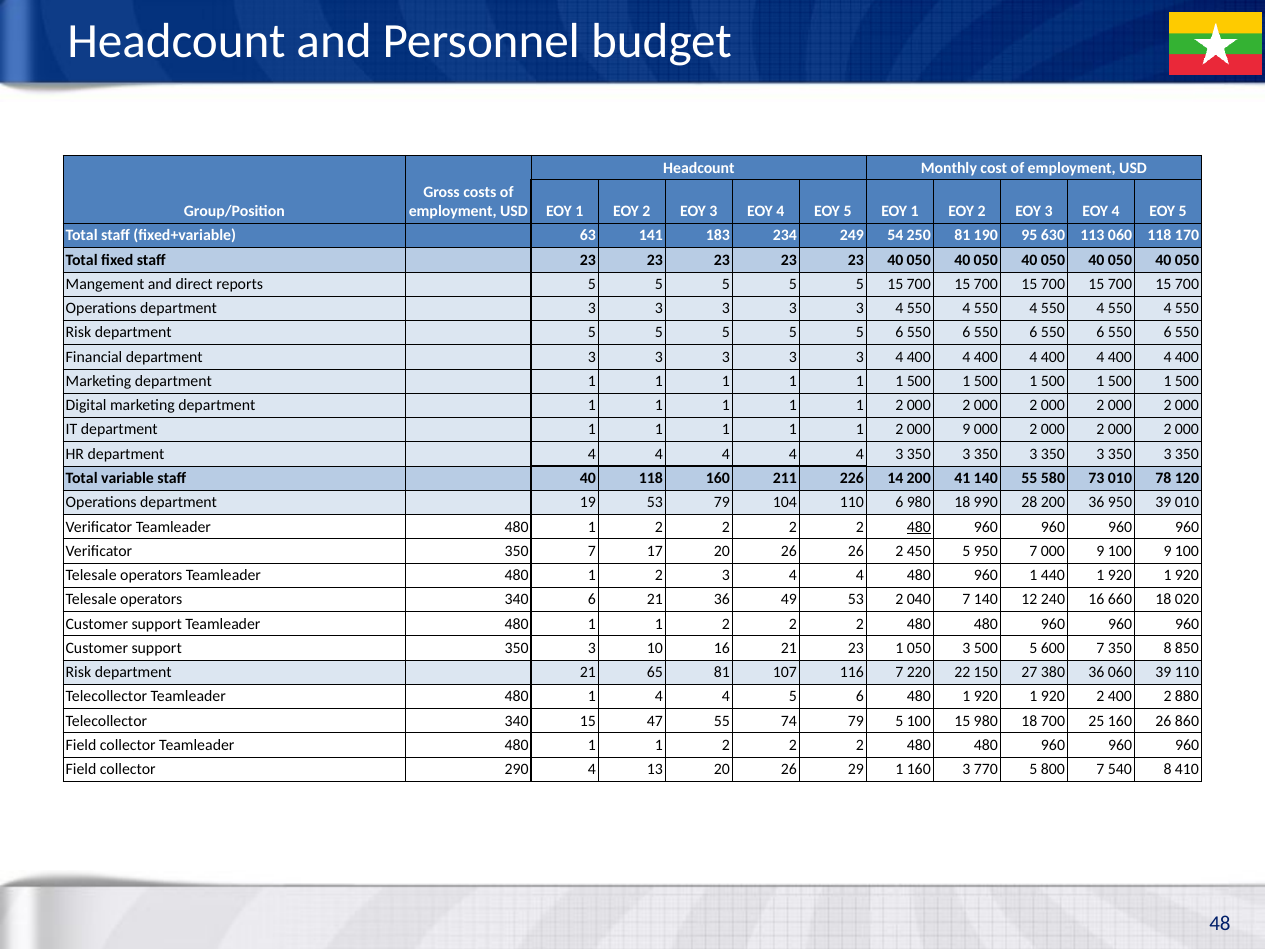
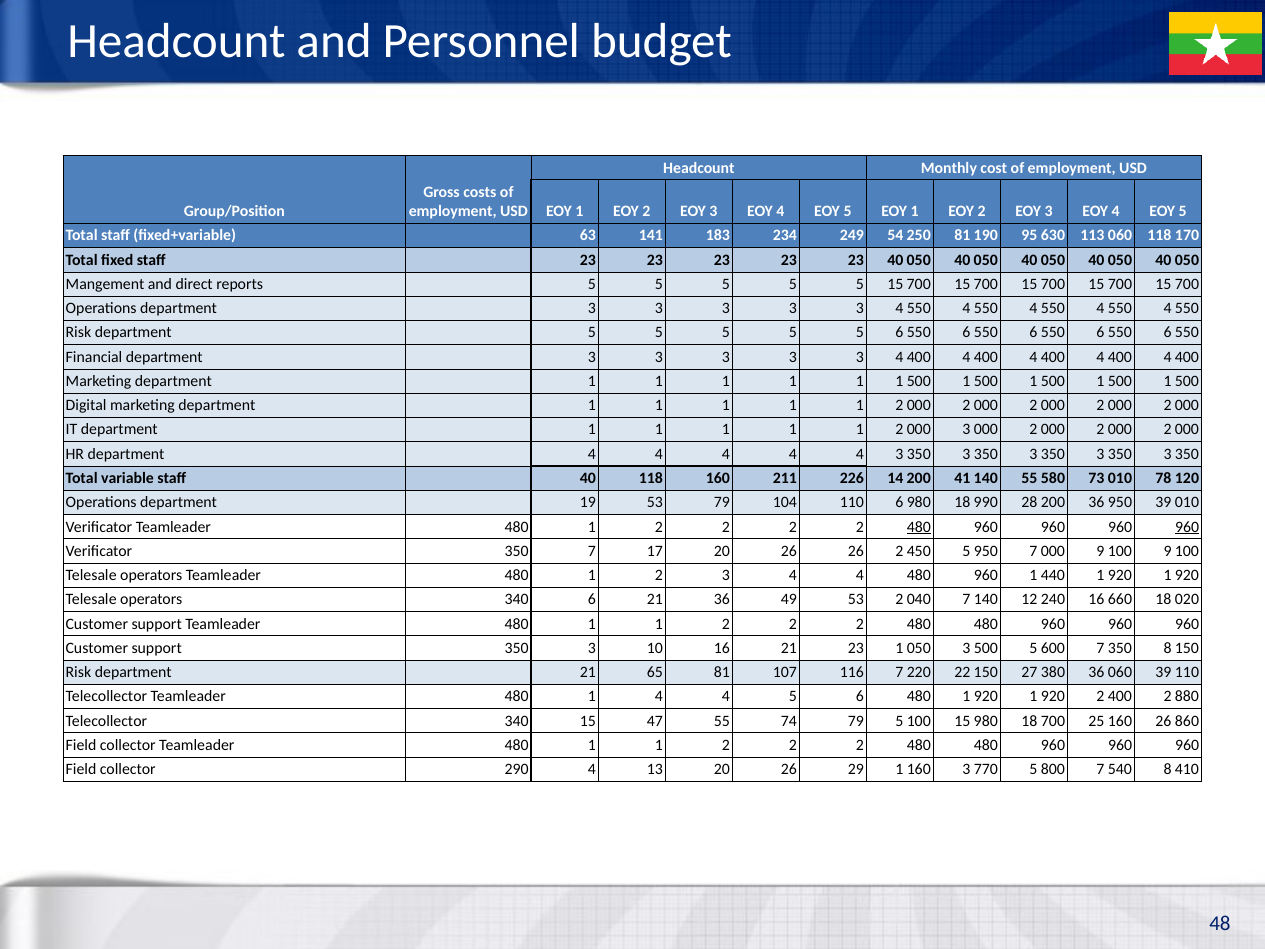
2 000 9: 9 -> 3 (966, 430)
960 underline: none -> present (1187, 527)
8 850: 850 -> 150 (1187, 648)
